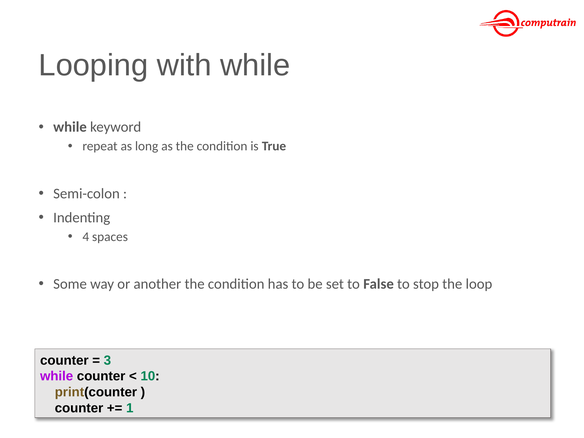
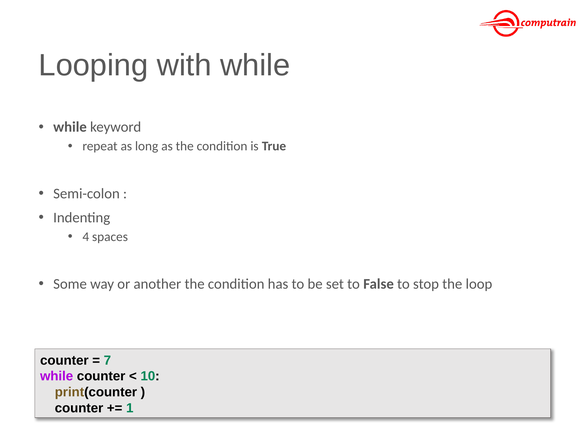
3: 3 -> 7 (107, 360)
